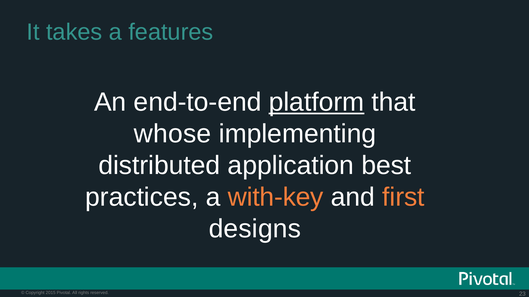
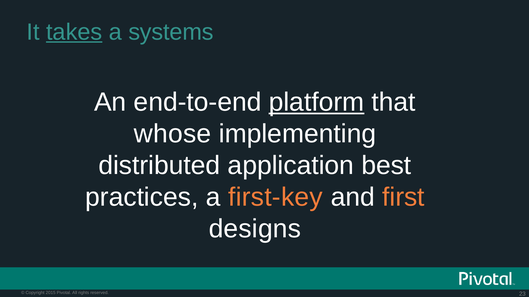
takes underline: none -> present (74, 32)
features: features -> systems (171, 32)
with-key: with-key -> first-key (275, 198)
